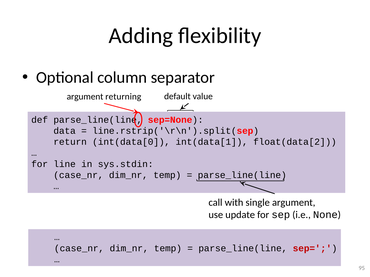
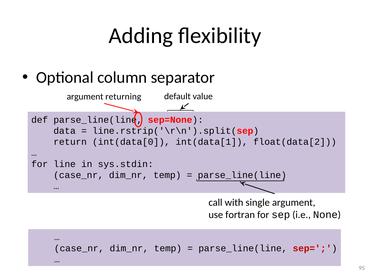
update: update -> fortran (240, 215)
